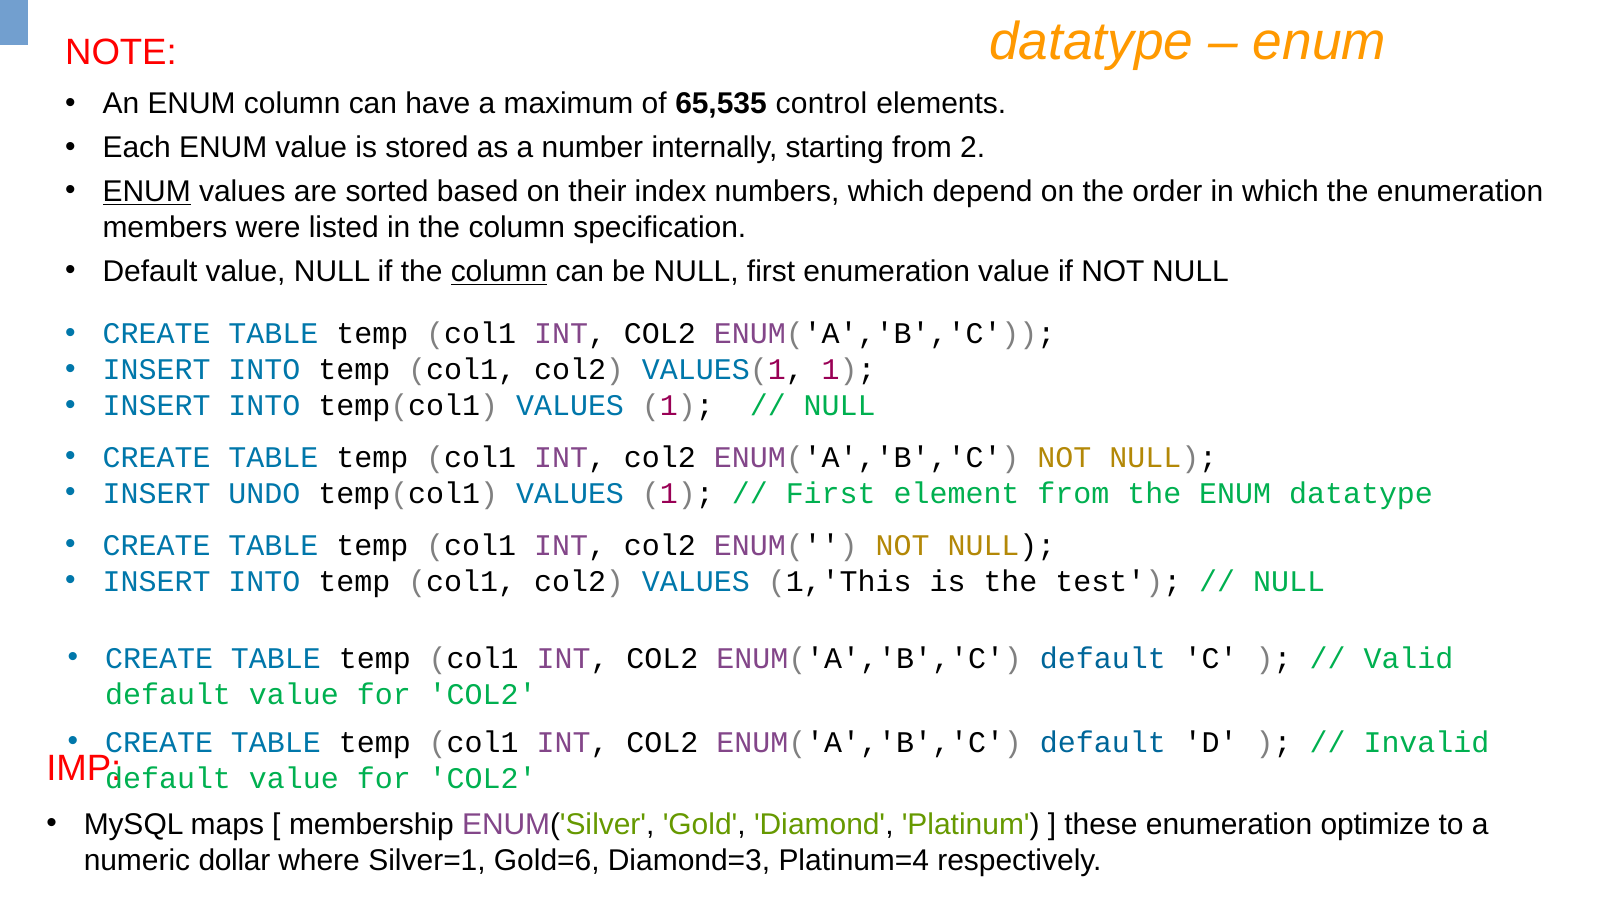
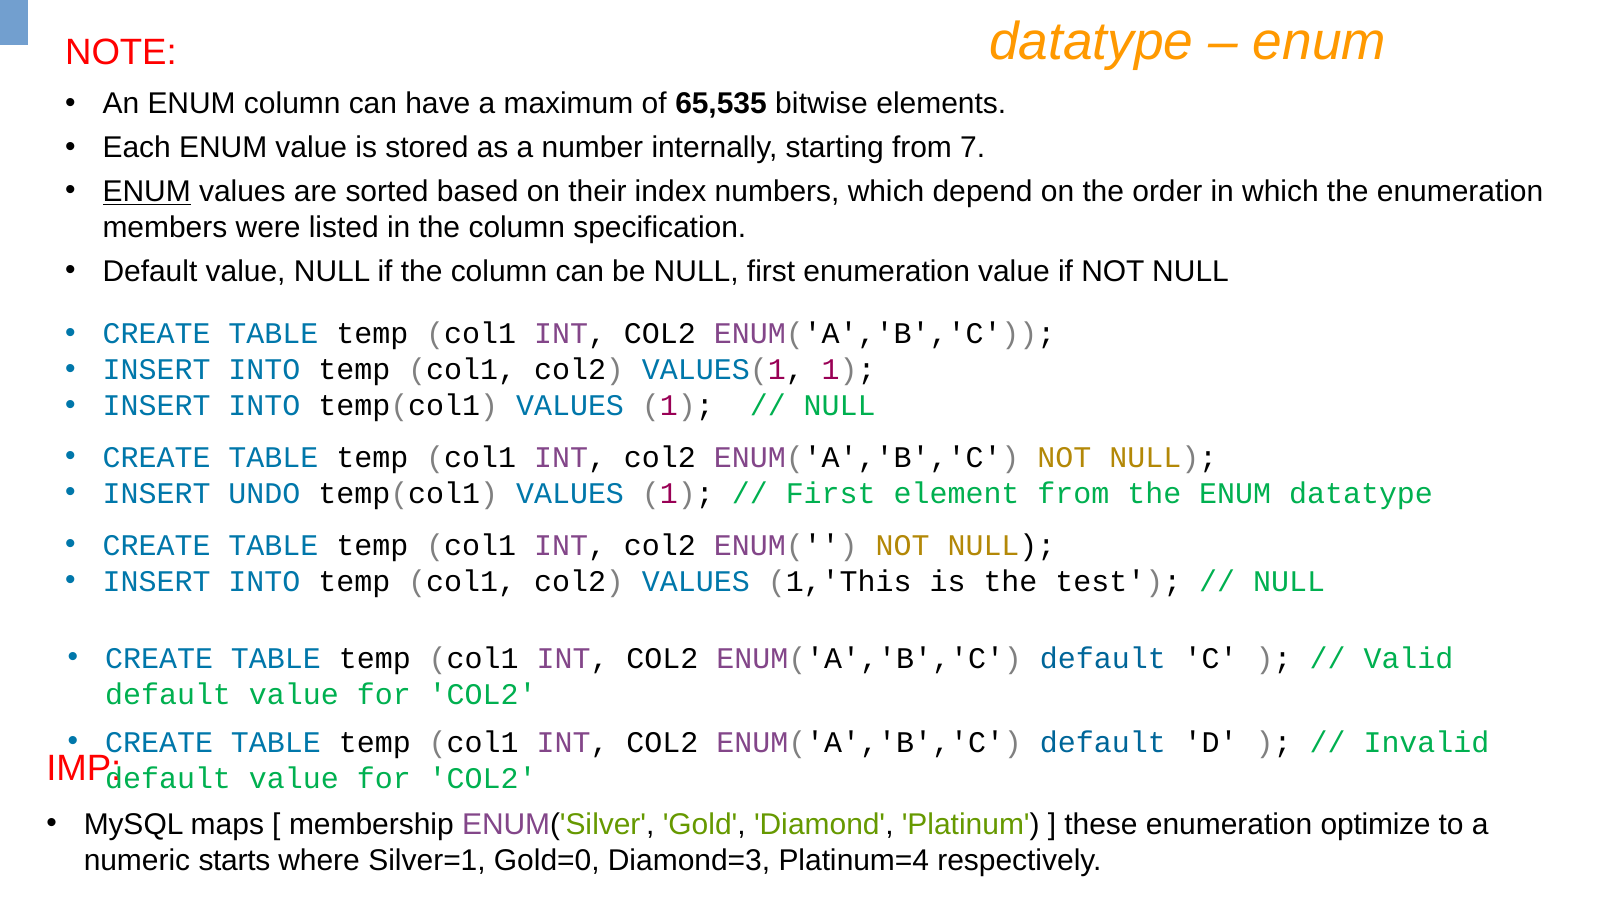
control: control -> bitwise (821, 104)
2: 2 -> 7 (973, 148)
column underline: present -> none (499, 272)
dollar: dollar -> starts (234, 860)
Gold=6: Gold=6 -> Gold=0 (547, 860)
